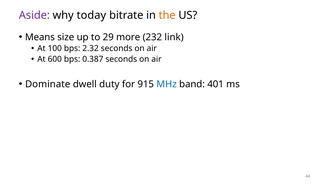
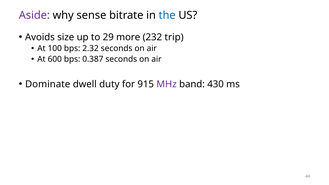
today: today -> sense (91, 15)
the colour: orange -> blue (167, 15)
Means: Means -> Avoids (40, 37)
link: link -> trip (174, 37)
MHz colour: blue -> purple (167, 84)
401: 401 -> 430 (216, 84)
